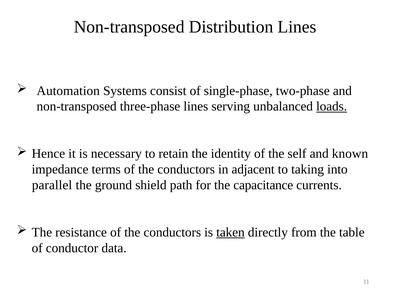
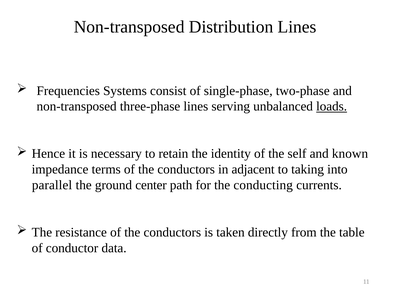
Automation: Automation -> Frequencies (68, 91)
shield: shield -> center (151, 185)
capacitance: capacitance -> conducting (263, 185)
taken underline: present -> none (230, 232)
